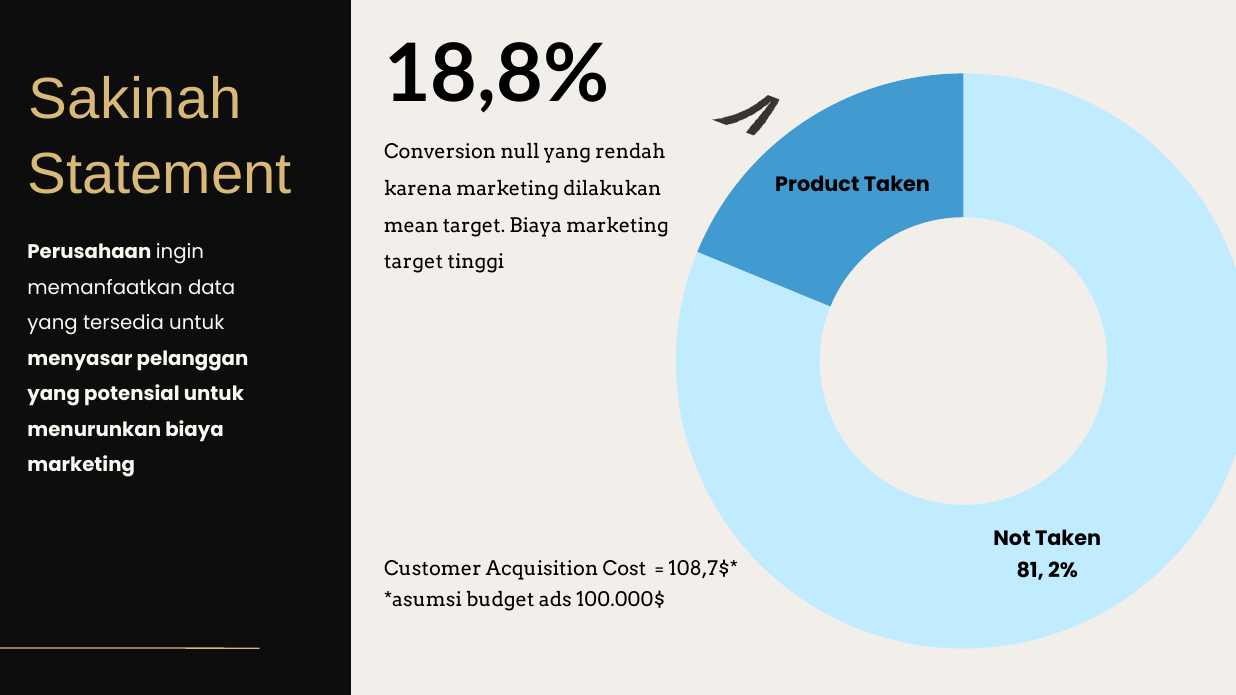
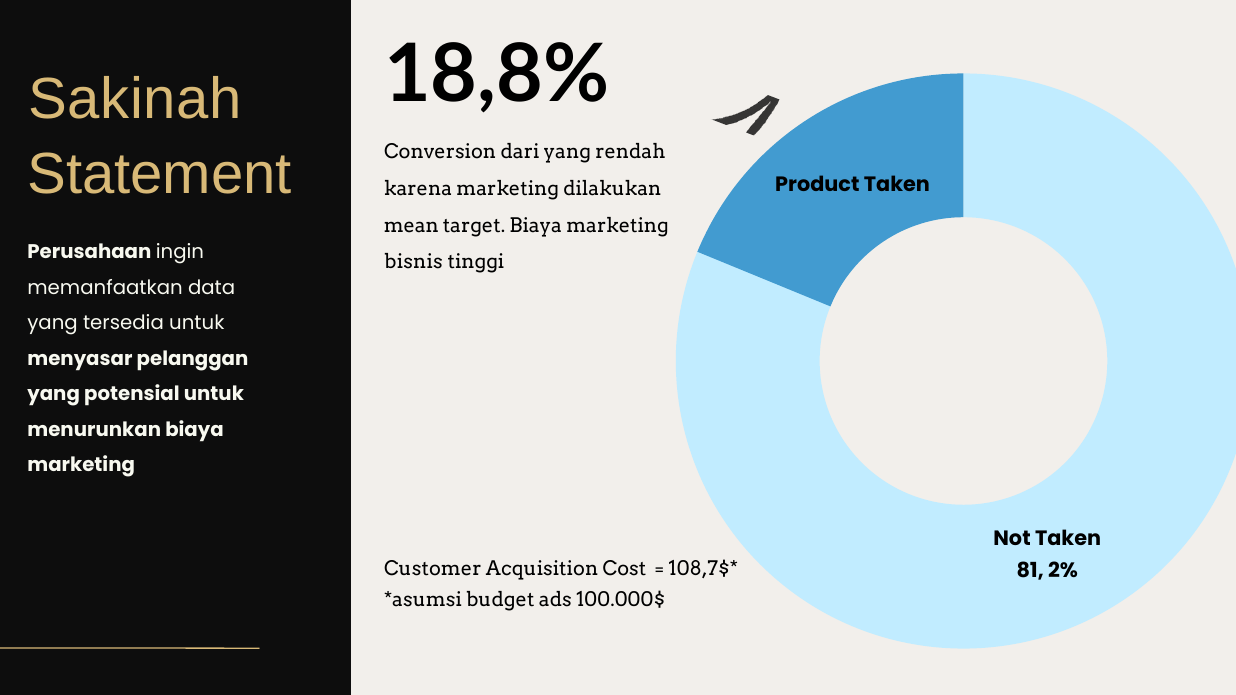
null: null -> dari (520, 152)
target: target -> bisnis (414, 262)
